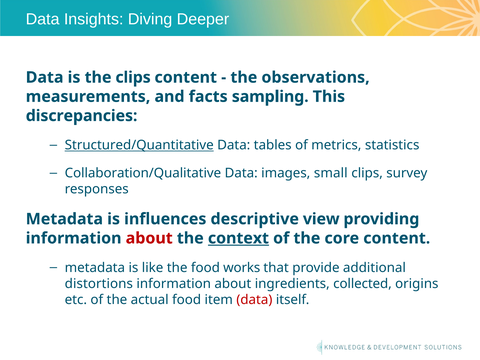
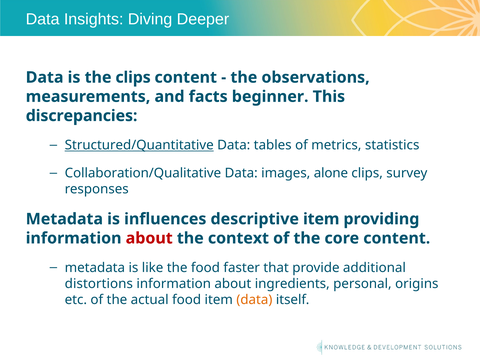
sampling: sampling -> beginner (270, 97)
small: small -> alone (331, 173)
descriptive view: view -> item (321, 219)
context underline: present -> none (238, 238)
works: works -> faster (242, 268)
collected: collected -> personal (362, 284)
data colour: red -> orange (254, 300)
